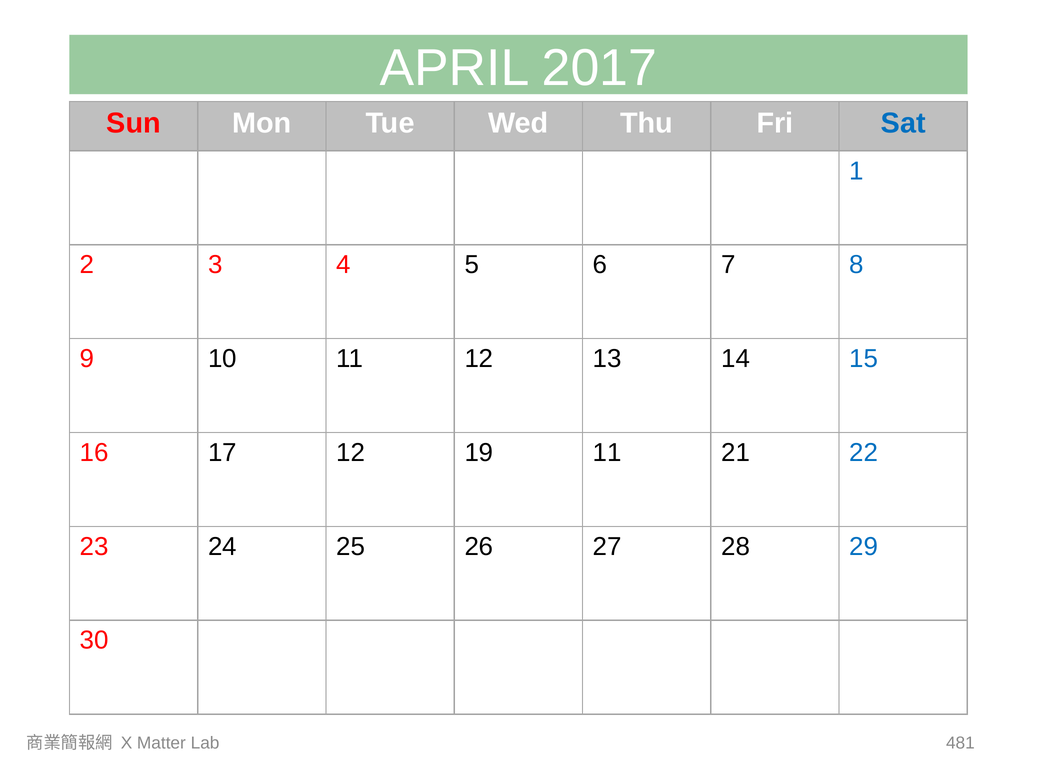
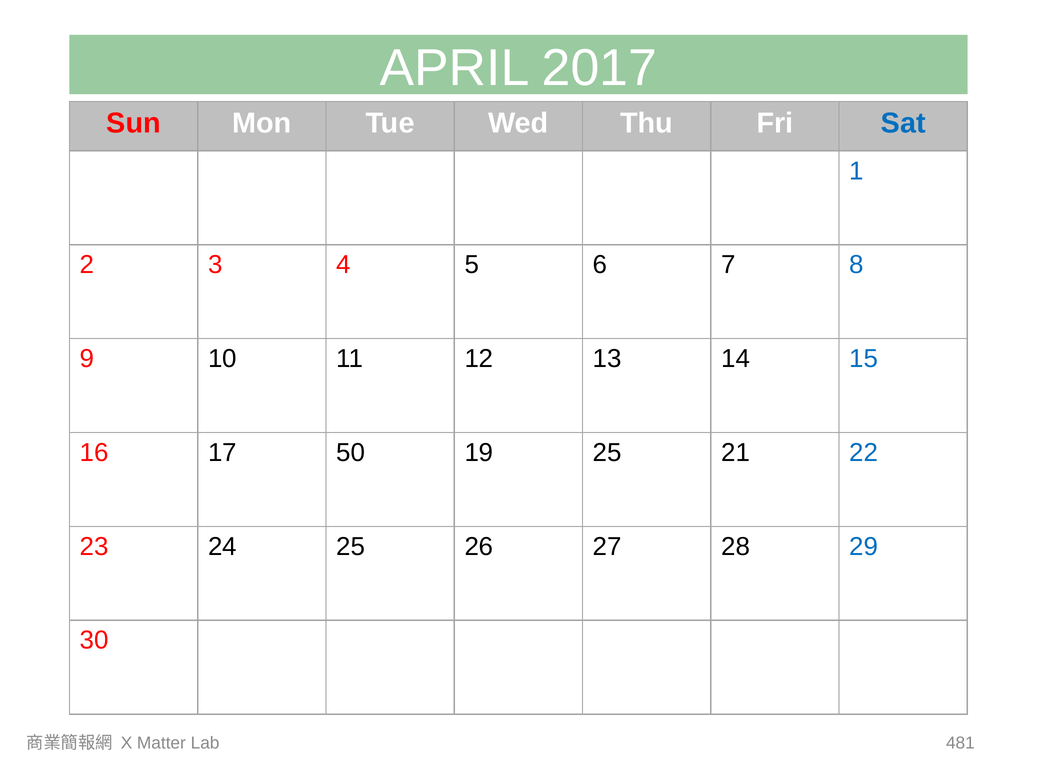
17 12: 12 -> 50 (351, 453)
19 11: 11 -> 25 (607, 453)
